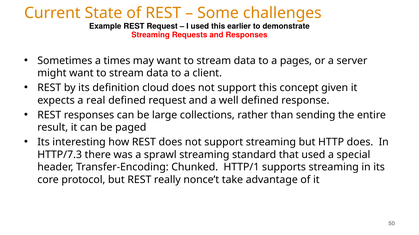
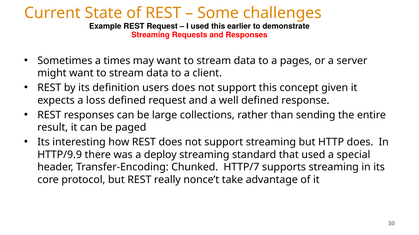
cloud: cloud -> users (156, 88)
real: real -> loss (96, 101)
HTTP/7.3: HTTP/7.3 -> HTTP/9.9 (60, 155)
sprawl: sprawl -> deploy (160, 155)
HTTP/1: HTTP/1 -> HTTP/7 (241, 168)
